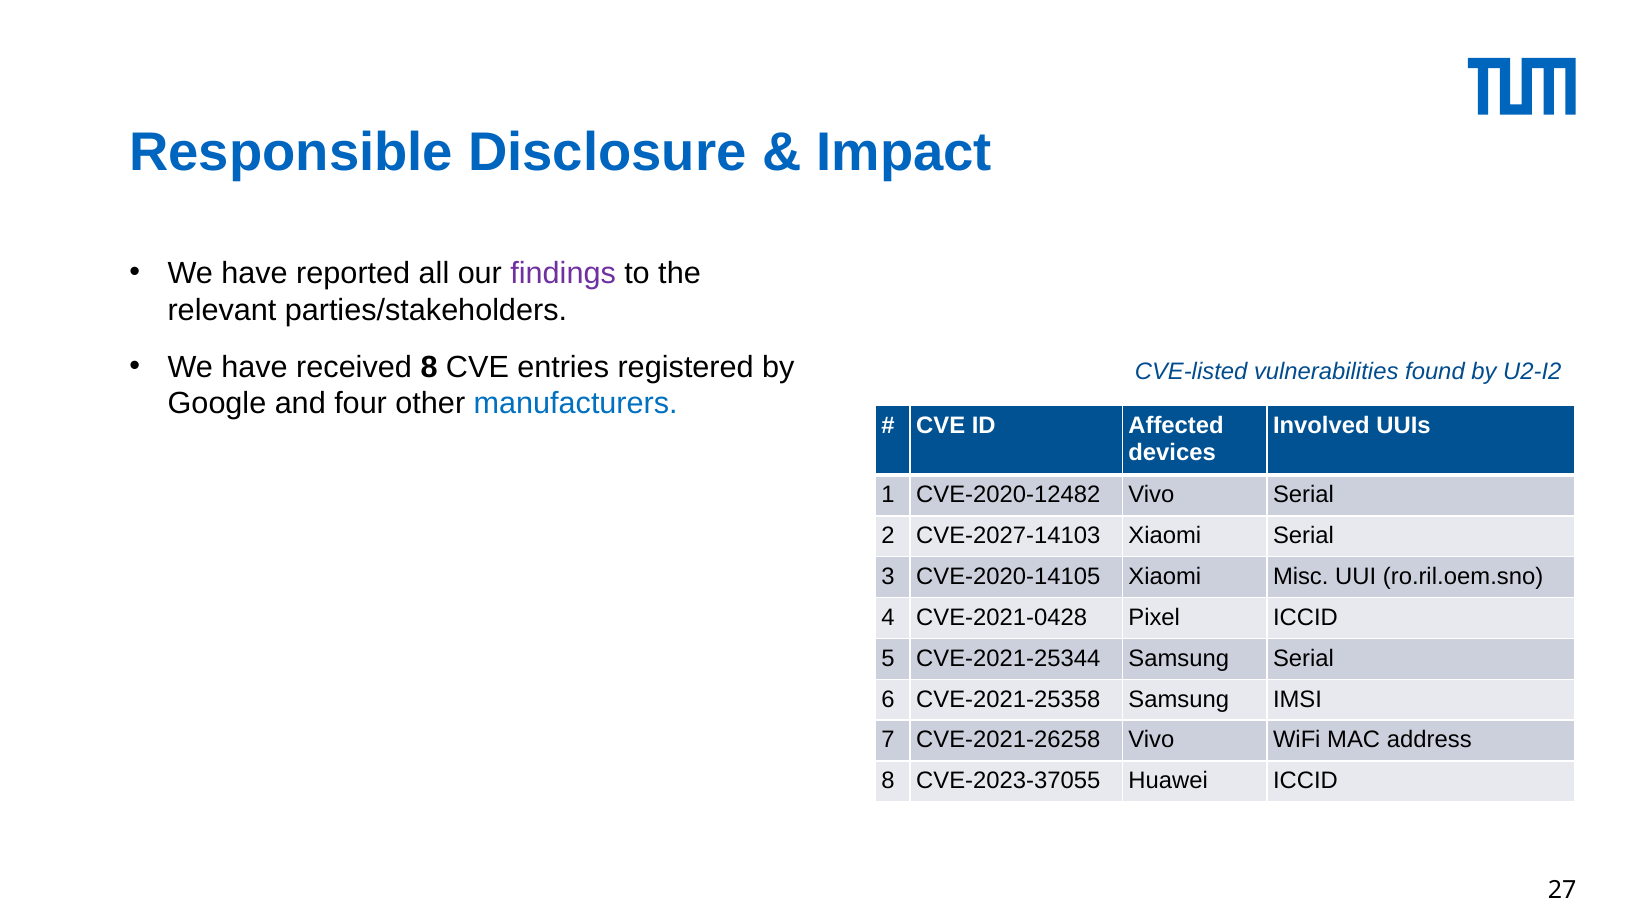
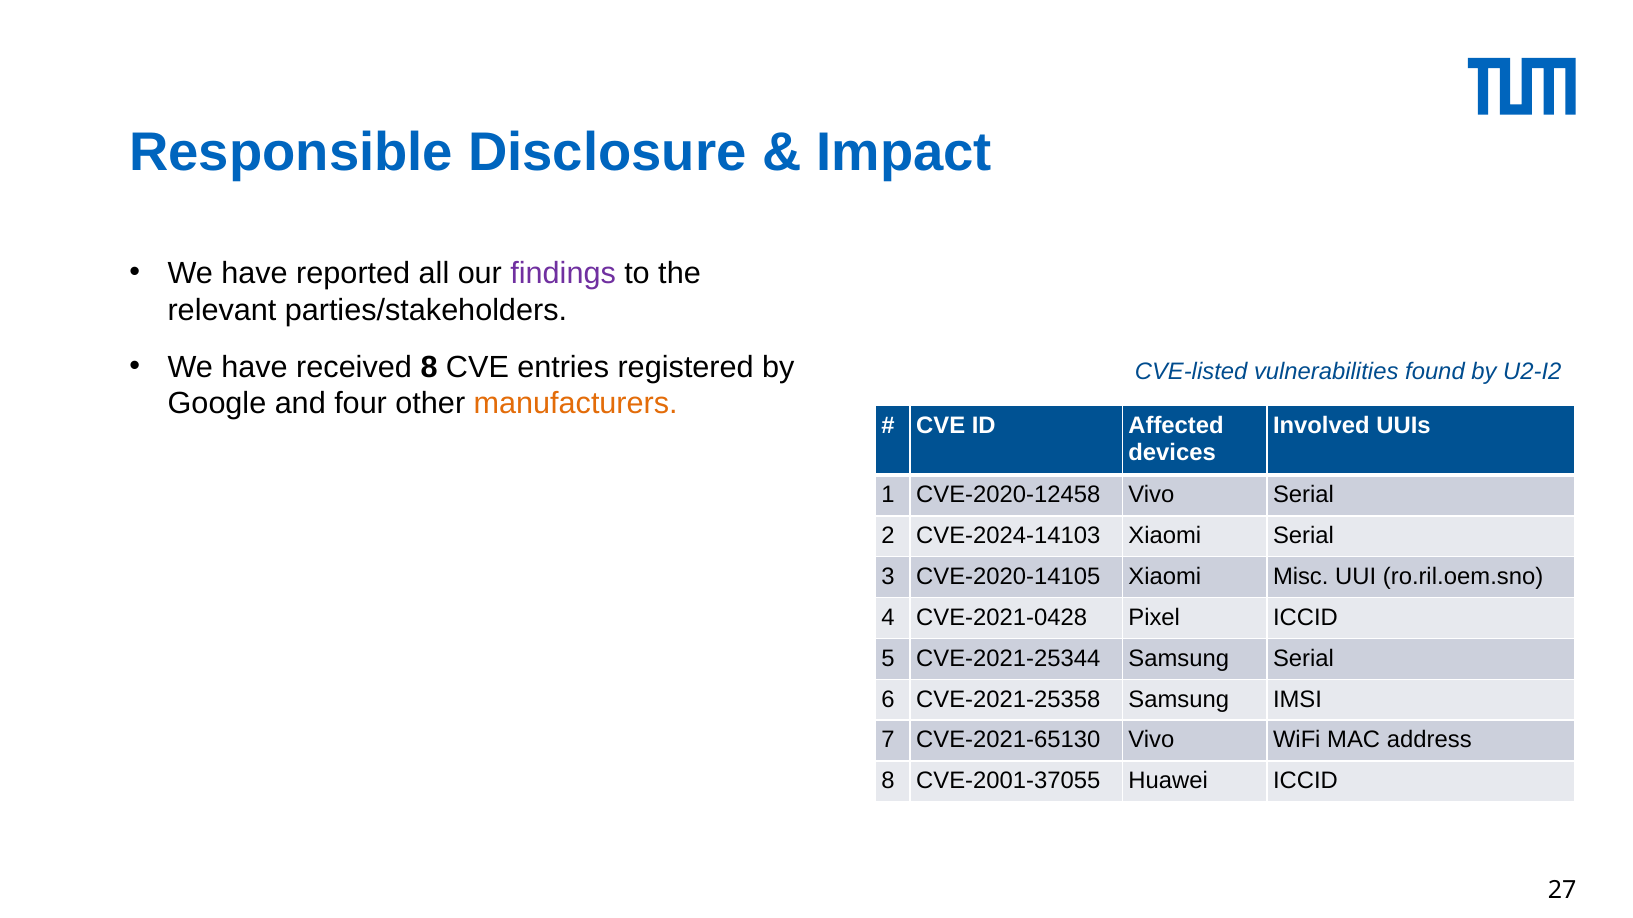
manufacturers colour: blue -> orange (576, 404)
CVE-2020-12482: CVE-2020-12482 -> CVE-2020-12458 (1008, 495)
CVE-2027-14103: CVE-2027-14103 -> CVE-2024-14103 (1008, 536)
CVE-2021-26258: CVE-2021-26258 -> CVE-2021-65130 (1008, 741)
CVE-2023-37055: CVE-2023-37055 -> CVE-2001-37055 (1008, 781)
